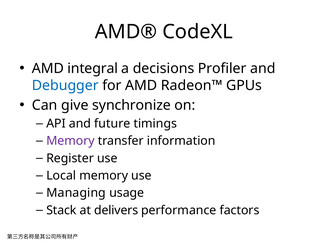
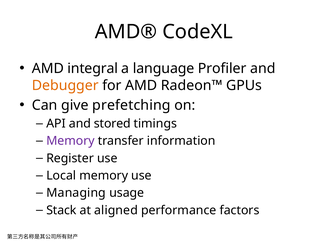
decisions: decisions -> language (164, 68)
Debugger colour: blue -> orange (65, 85)
synchronize: synchronize -> prefetching (131, 105)
future: future -> stored (112, 124)
delivers: delivers -> aligned (116, 210)
